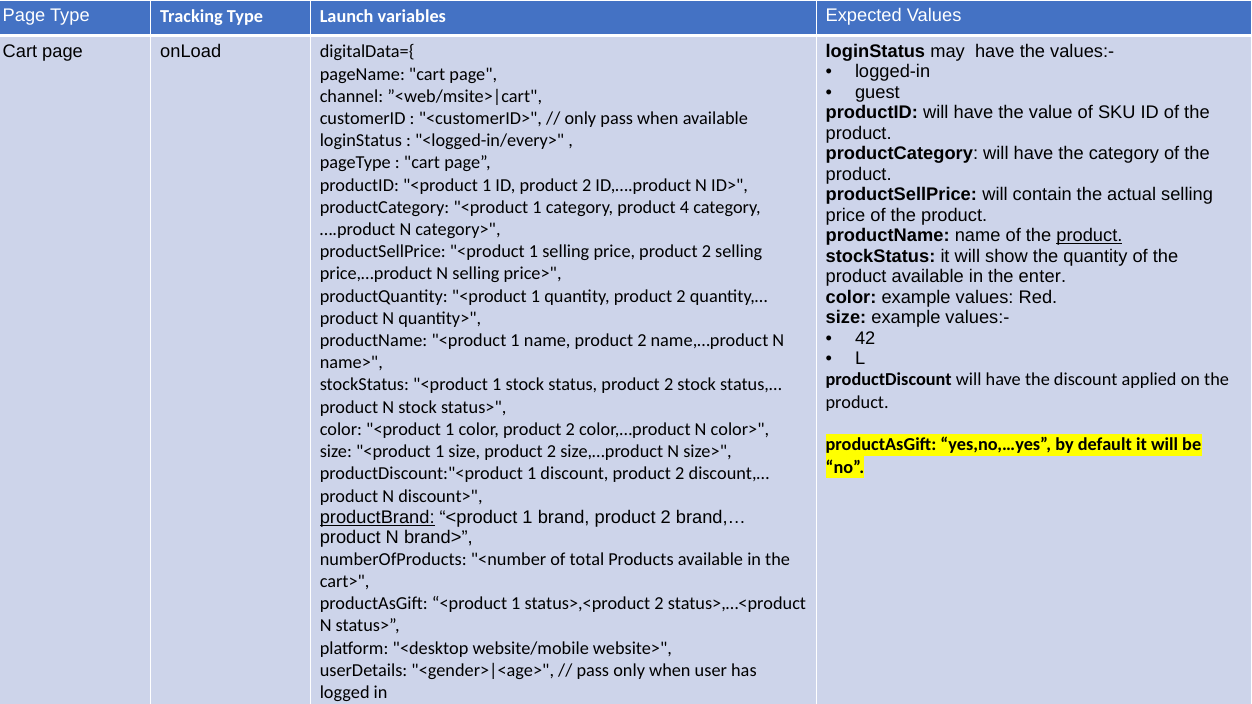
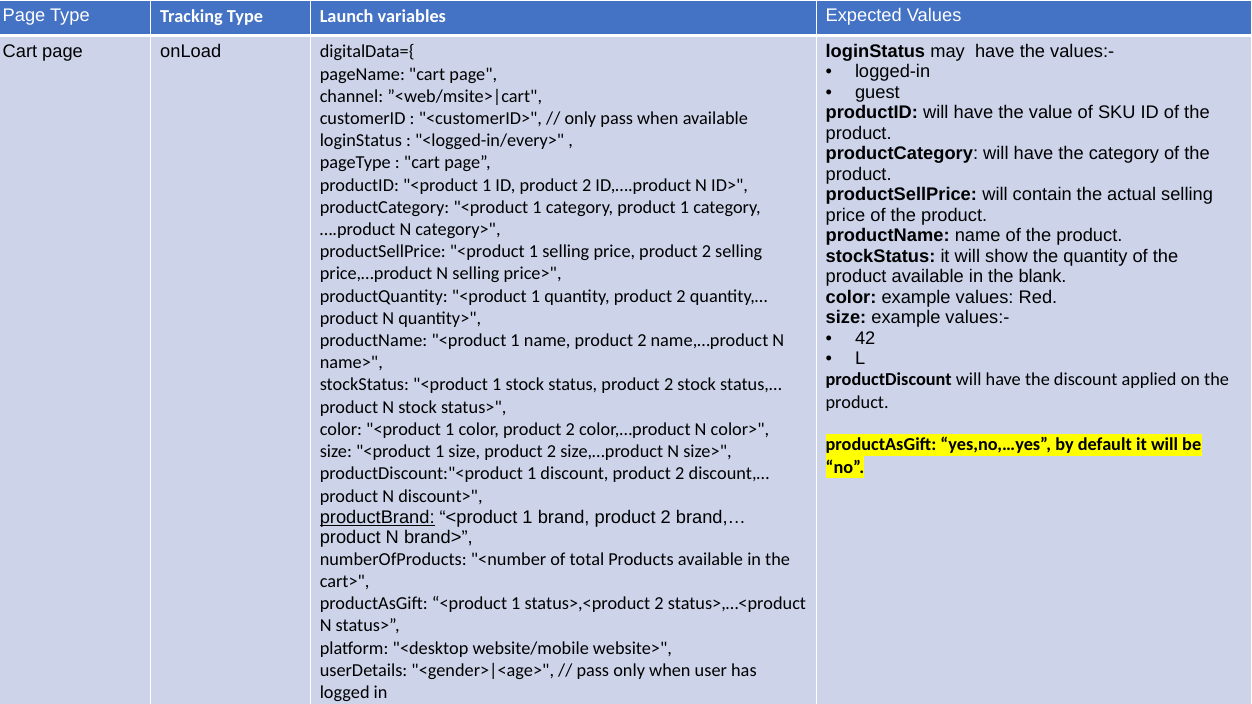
product 4: 4 -> 1 (685, 207)
product underline: present -> none (1089, 236)
enter: enter -> blank (1043, 277)
